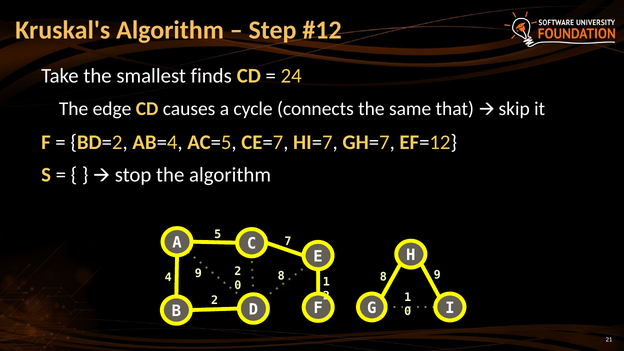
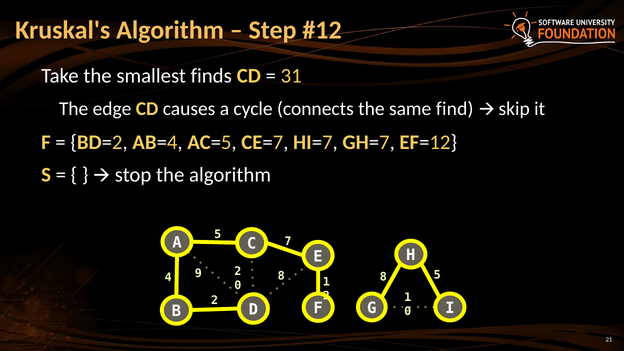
24: 24 -> 31 (291, 76)
that: that -> find (455, 109)
8 9: 9 -> 5 (437, 275)
